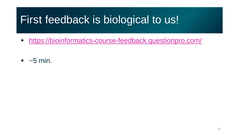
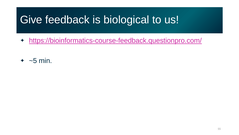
First: First -> Give (31, 20)
